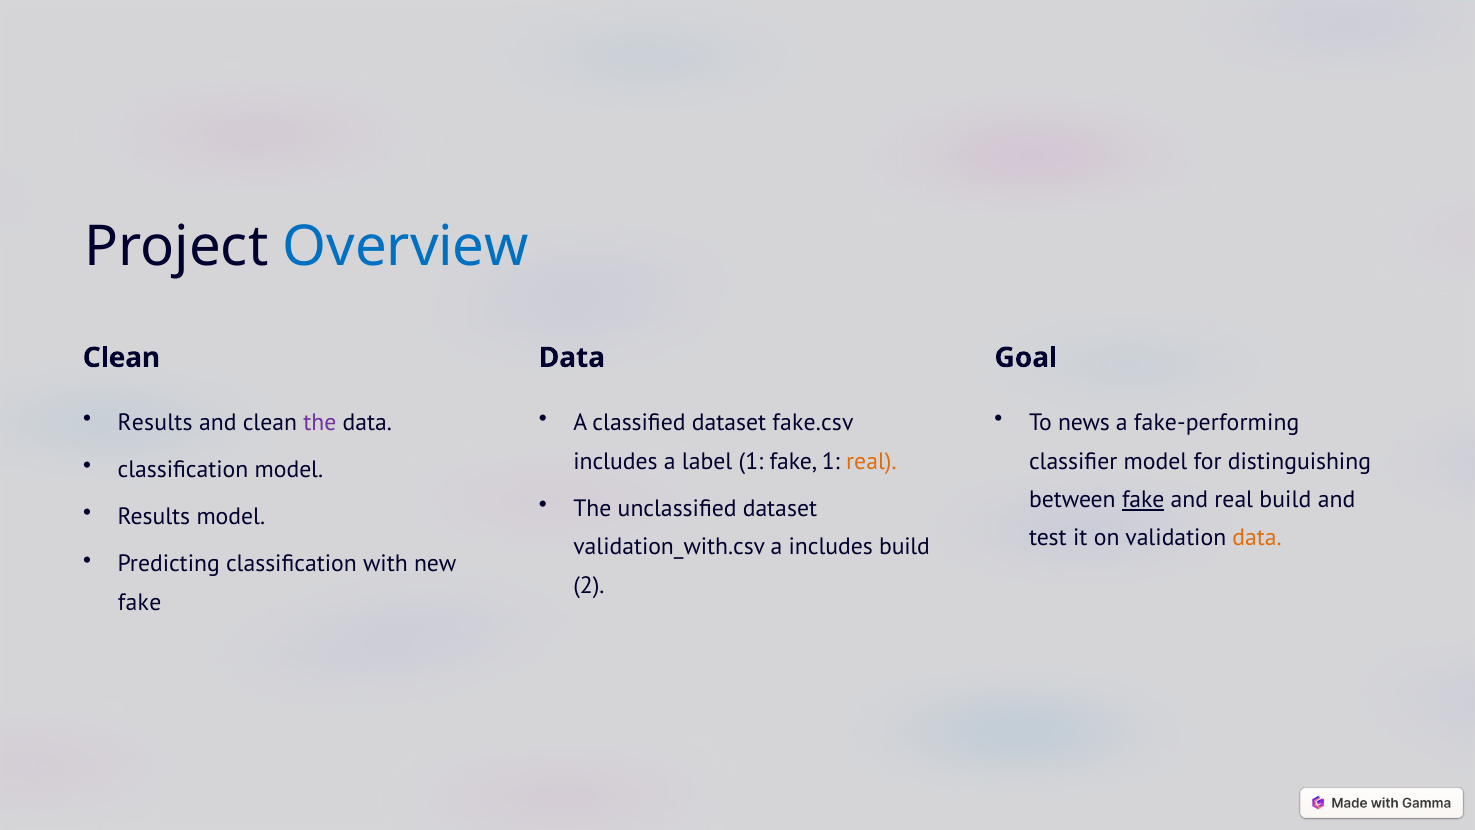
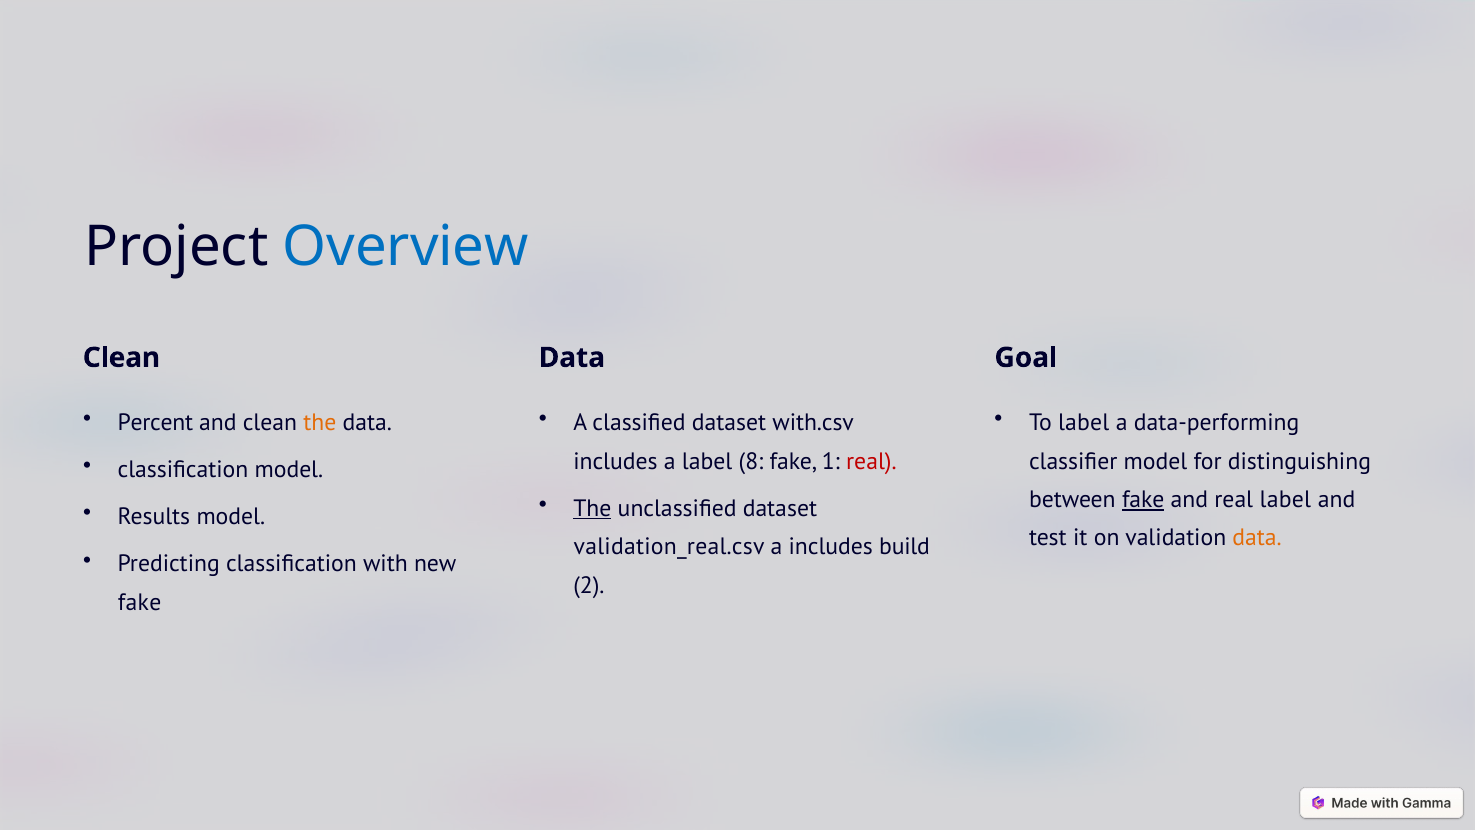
Results: Results -> Percent (155, 423)
the colour: purple -> orange (320, 423)
fake.csv: fake.csv -> with.csv (813, 423)
To news: news -> label (1084, 423)
fake-performing: fake-performing -> data-performing (1217, 423)
label 1: 1 -> 8 (751, 461)
real colour: orange -> red (871, 461)
real build: build -> label (1285, 499)
The underline: none -> present (592, 508)
validation_with.csv: validation_with.csv -> validation_real.csv (669, 547)
